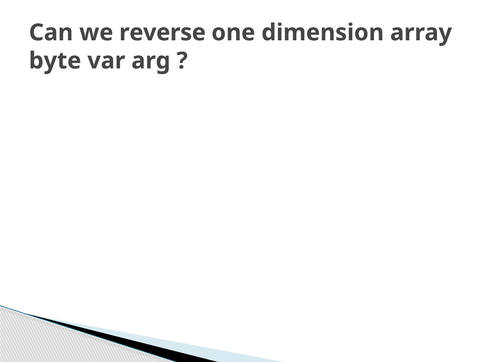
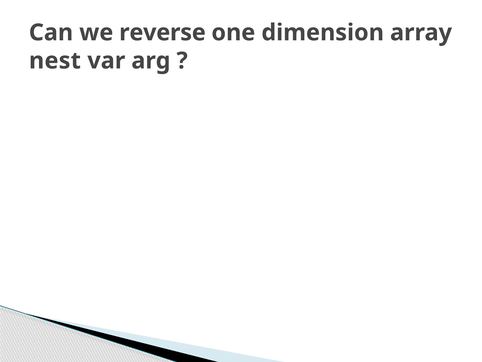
byte: byte -> nest (55, 61)
